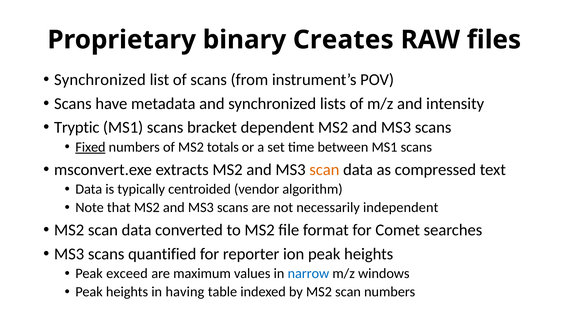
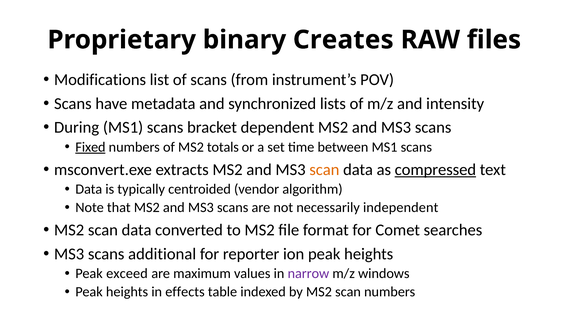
Synchronized: Synchronized -> Modifications (100, 80)
Tryptic: Tryptic -> During (77, 128)
compressed underline: none -> present (435, 170)
quantified: quantified -> additional (162, 254)
narrow colour: blue -> purple (308, 274)
having: having -> effects (185, 292)
